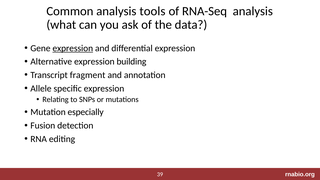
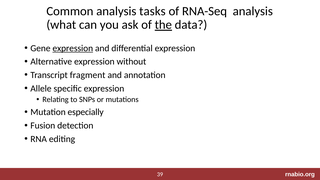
tools: tools -> tasks (152, 11)
the underline: none -> present (163, 25)
building: building -> without (131, 62)
